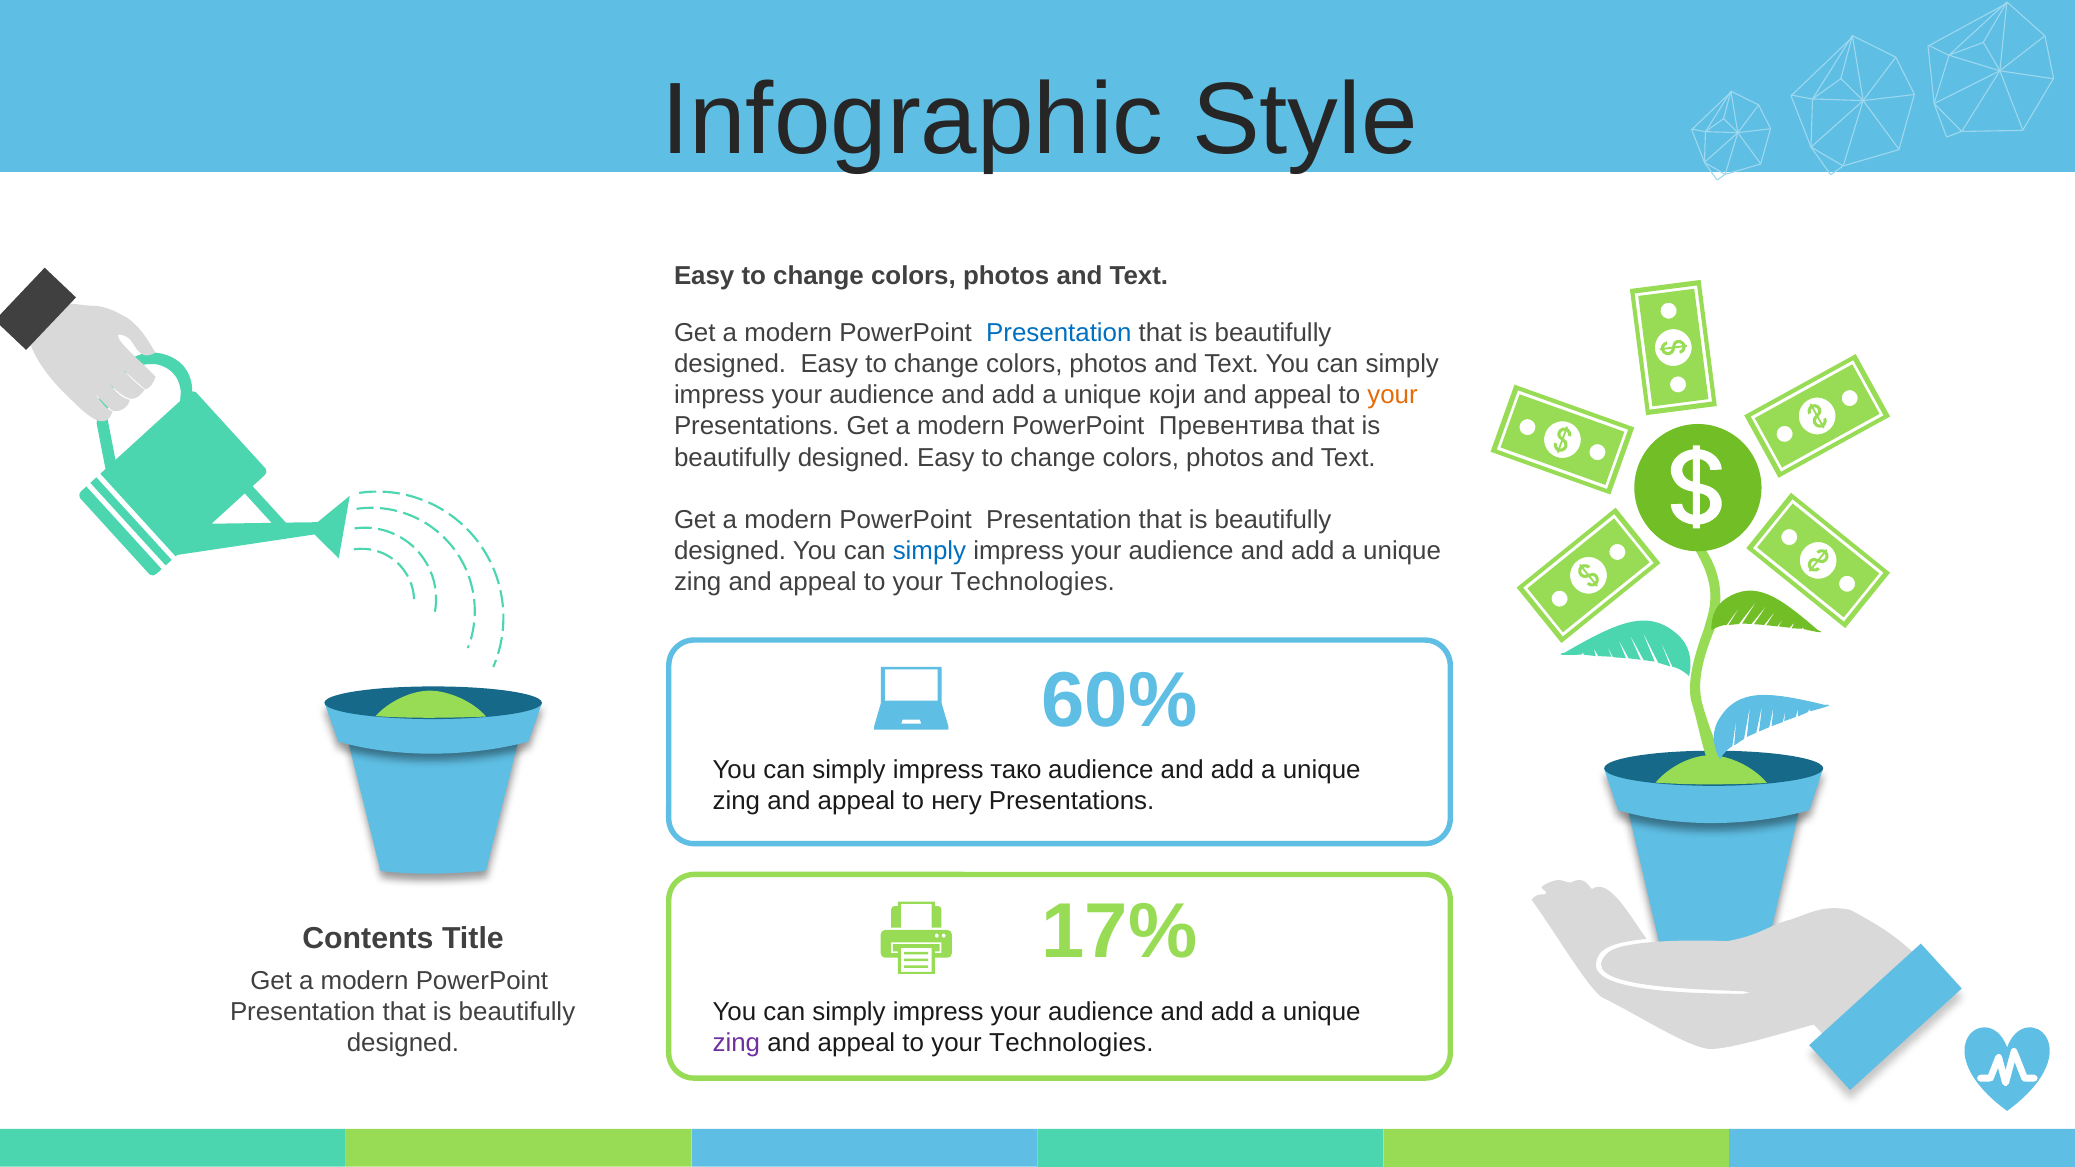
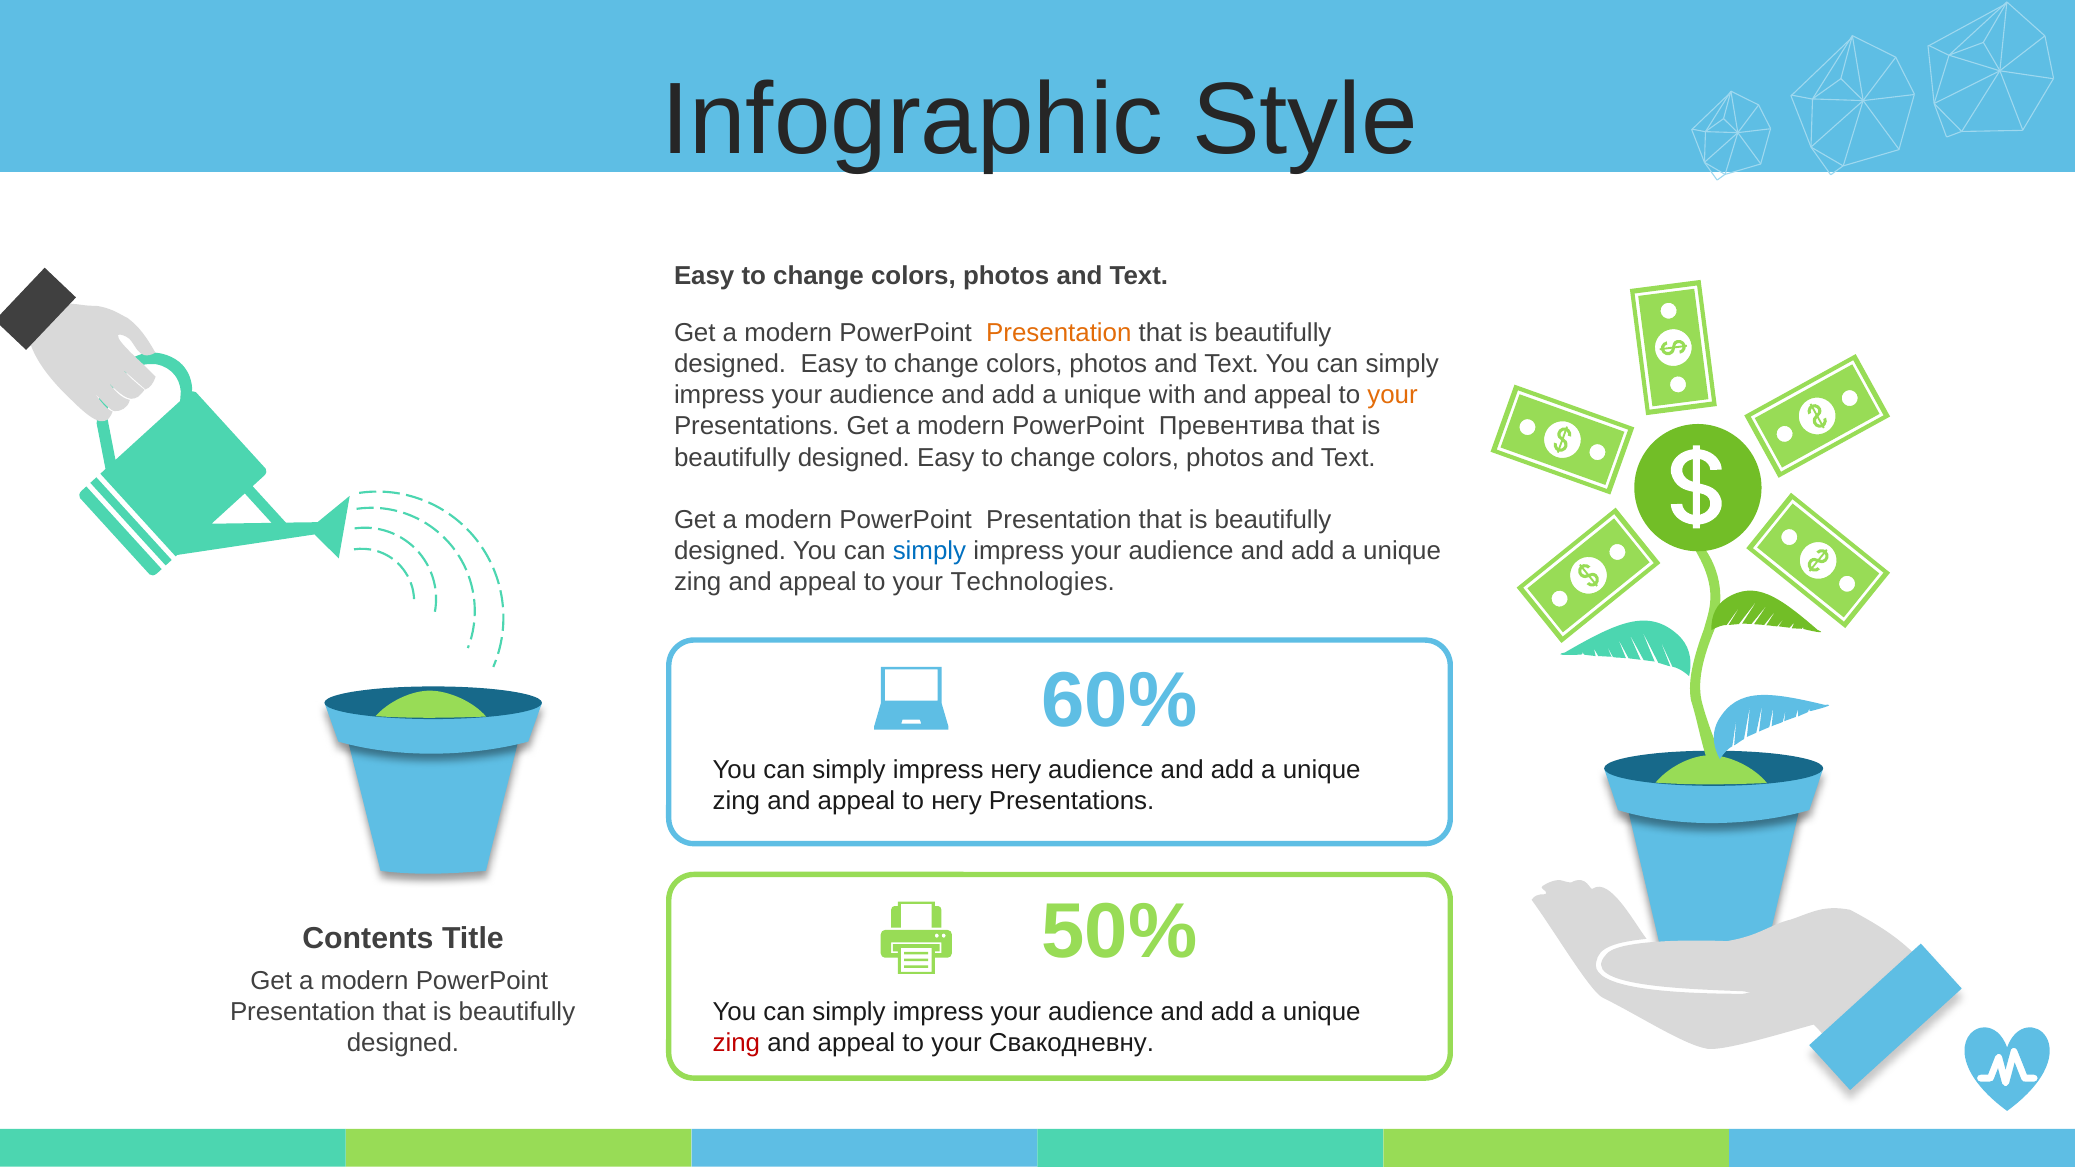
Presentation colour: blue -> orange (1059, 333)
који: који -> with (1172, 395)
impress тако: тако -> негу (1016, 770)
17%: 17% -> 50% (1120, 932)
zing colour: purple -> red (736, 1043)
Technologies: Technologies -> Свакодневну (1071, 1043)
